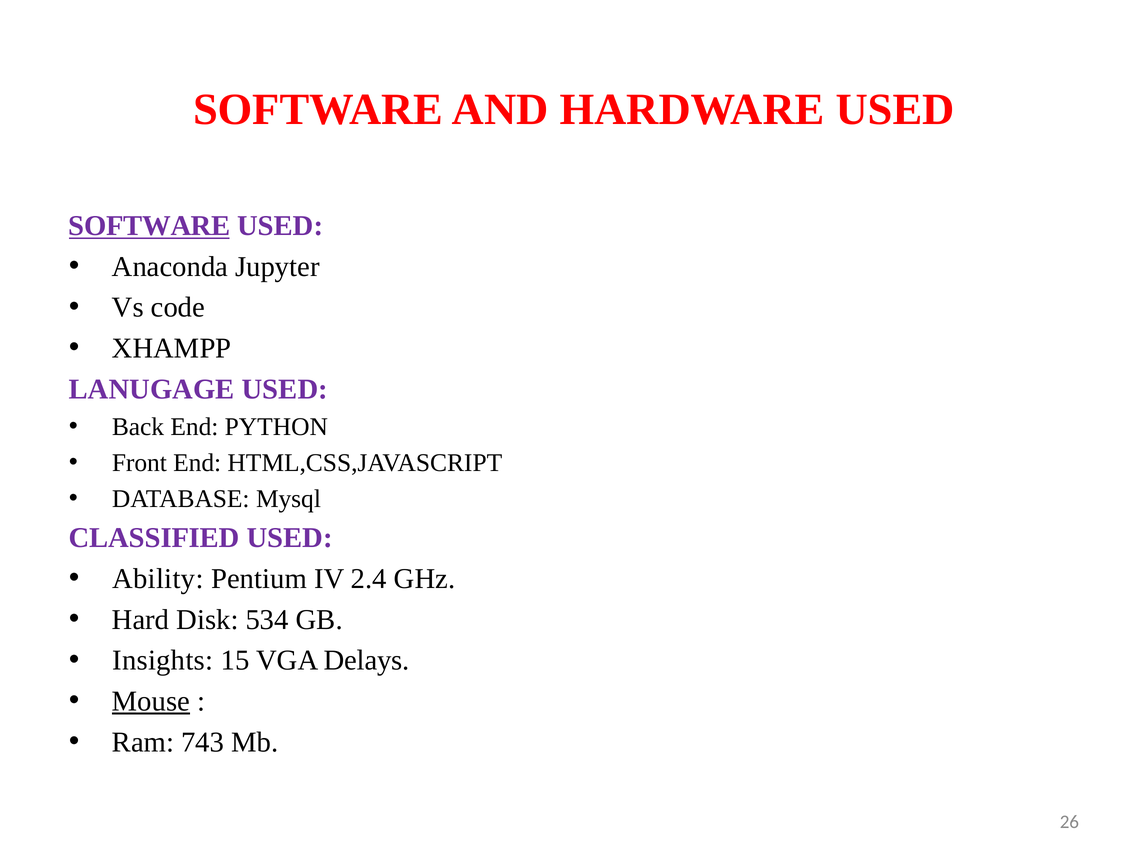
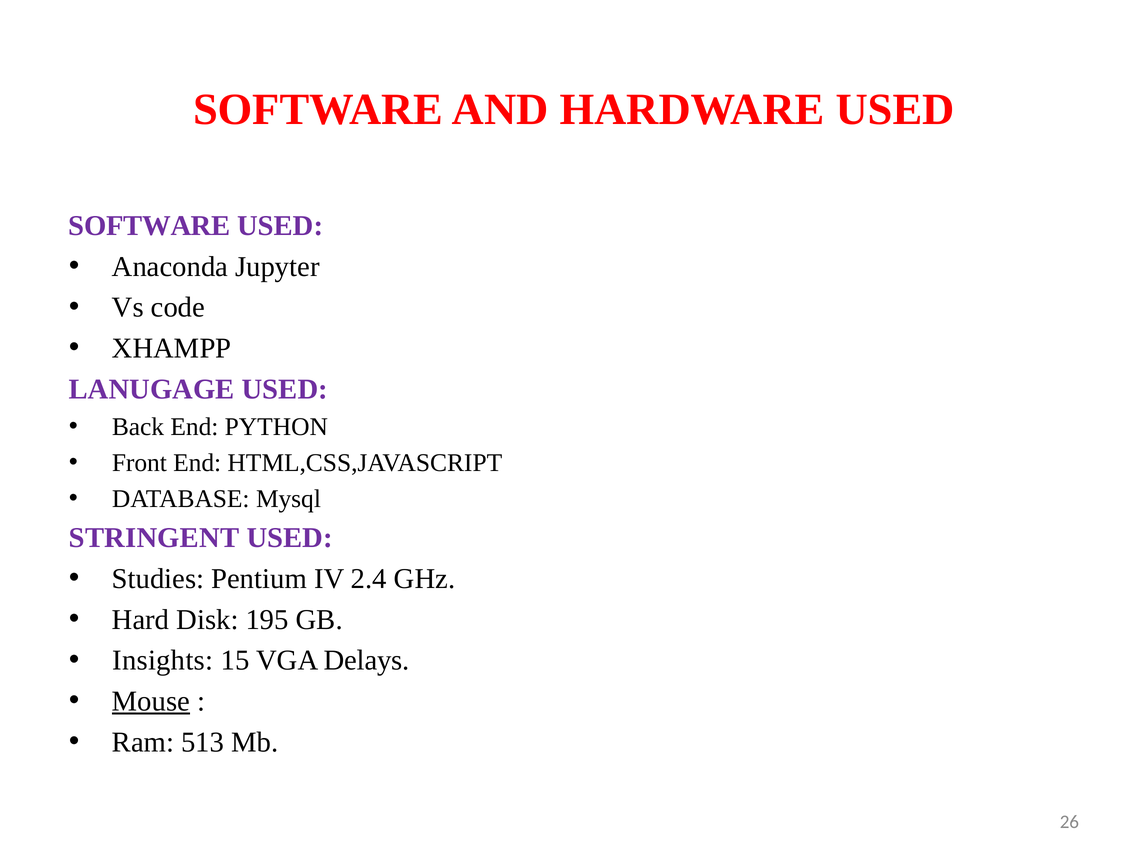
SOFTWARE underline: present -> none (149, 226)
CLASSIFIED: CLASSIFIED -> STRINGENT (154, 538)
Ability: Ability -> Studies (158, 579)
534: 534 -> 195 (267, 620)
743: 743 -> 513 (203, 742)
